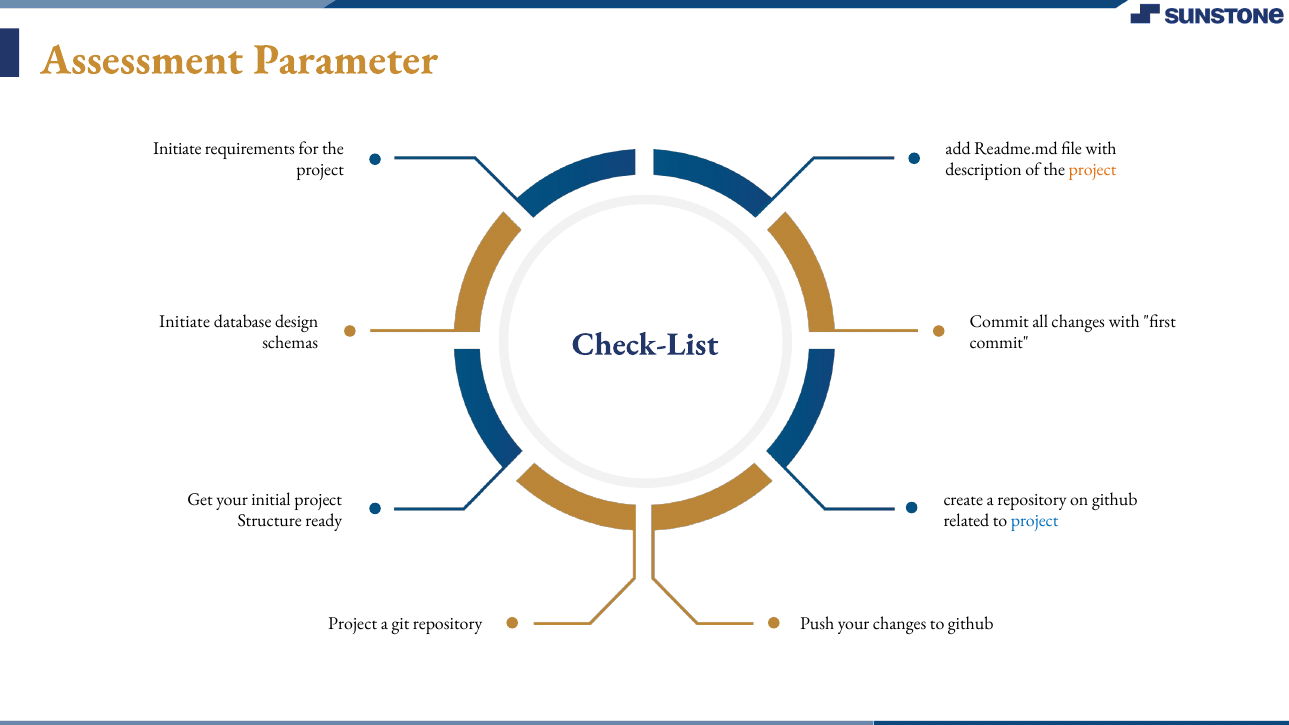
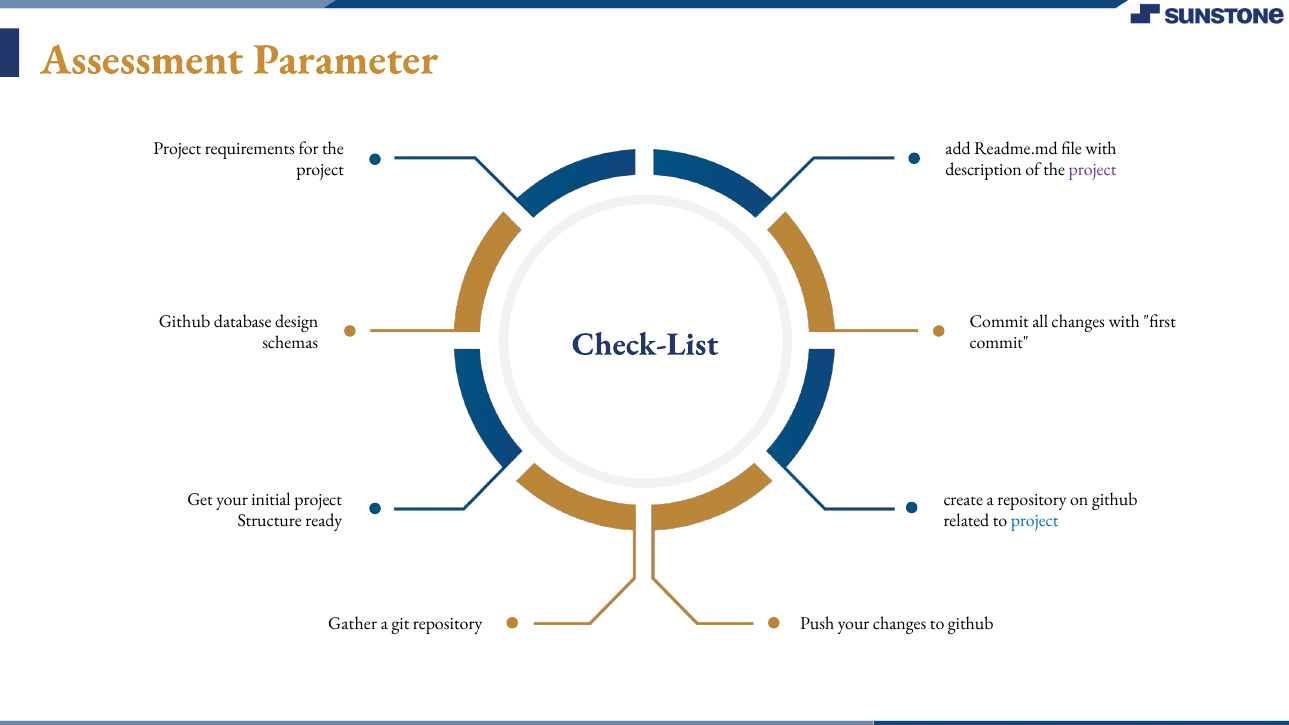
Initiate: Initiate -> Project (177, 149)
project colour: orange -> purple (1093, 170)
Initiate: Initiate -> Github (185, 322)
Project: Project -> Gather (353, 624)
